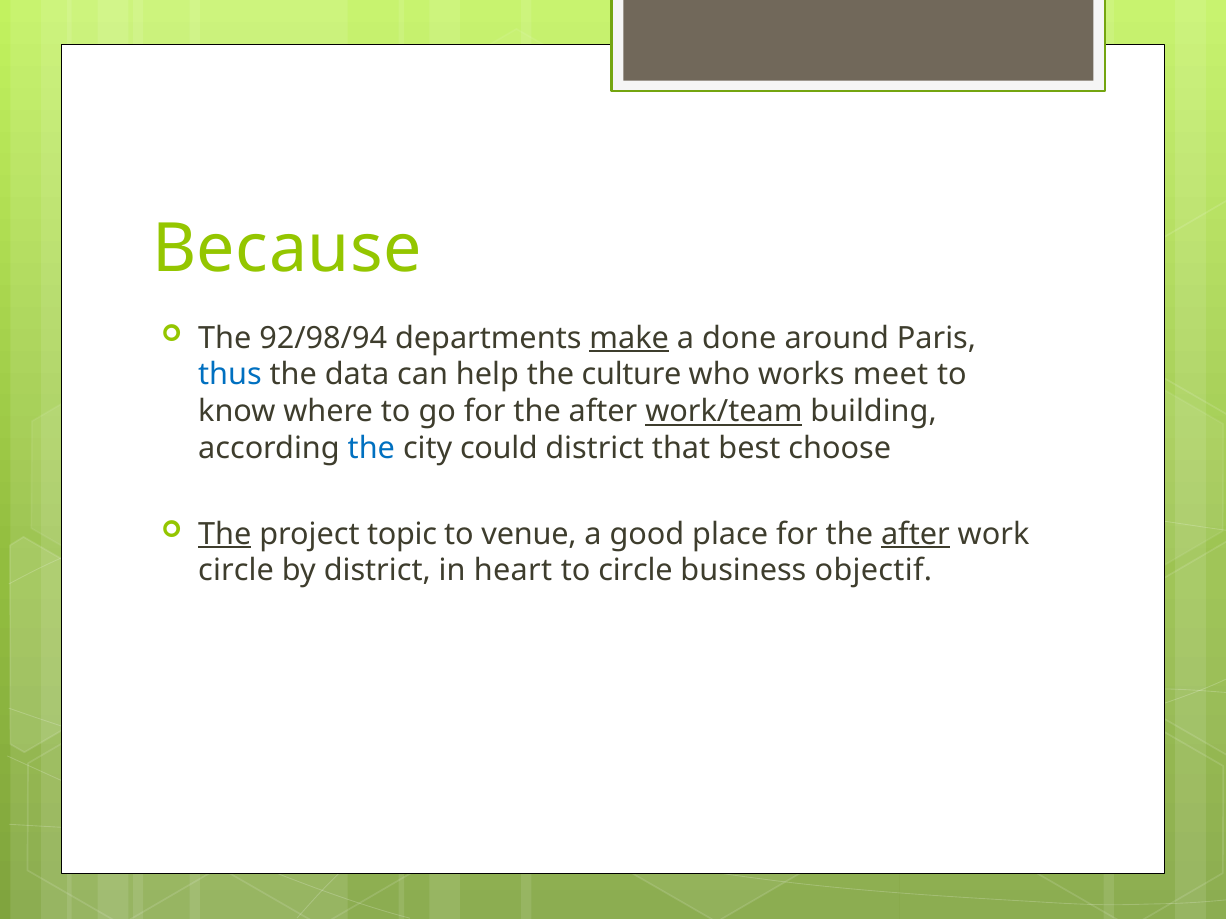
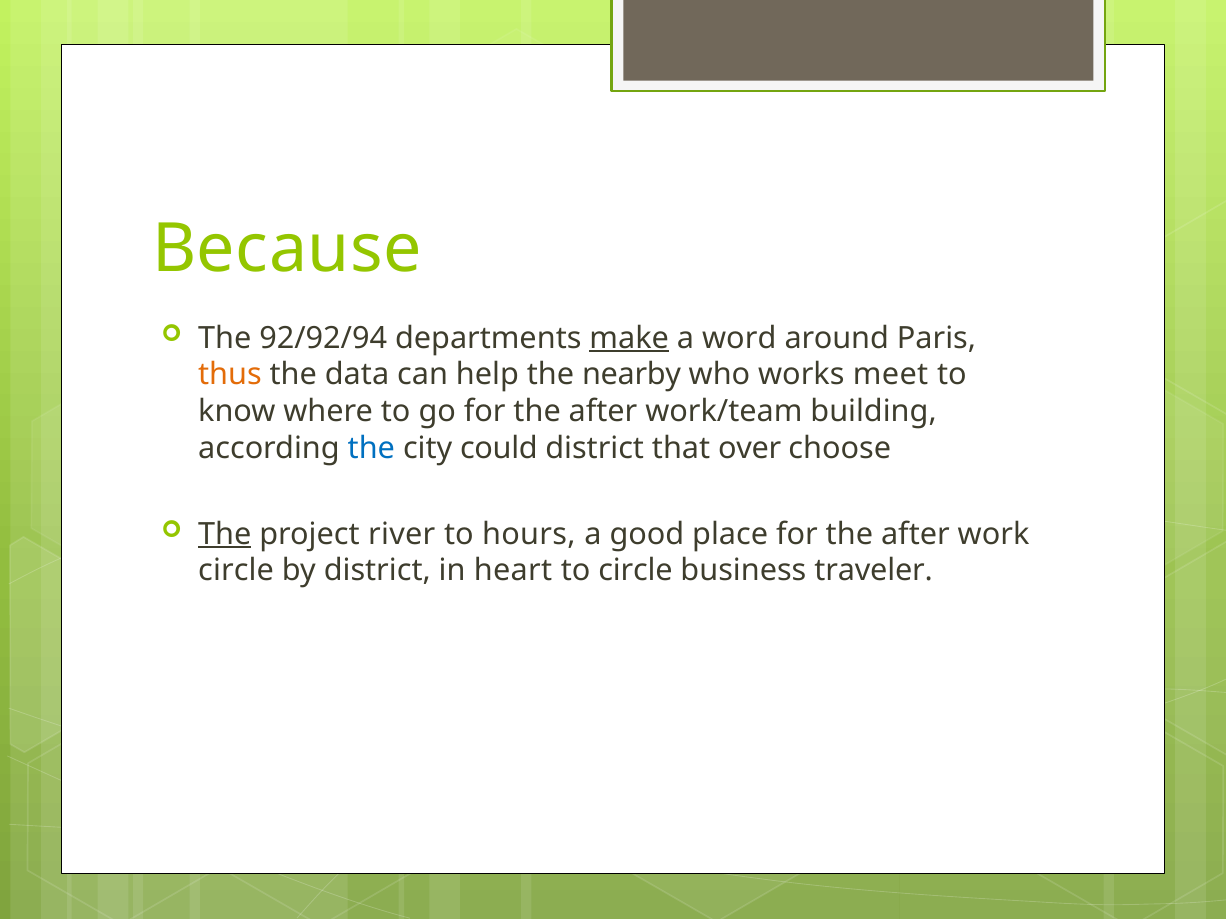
92/98/94: 92/98/94 -> 92/92/94 (323, 338)
done: done -> word (739, 338)
thus colour: blue -> orange (230, 375)
culture: culture -> nearby (632, 375)
work/team underline: present -> none (724, 412)
best: best -> over (750, 449)
topic: topic -> river (402, 534)
venue: venue -> hours (529, 534)
after underline: present -> none (915, 534)
objectif: objectif -> traveler (874, 571)
